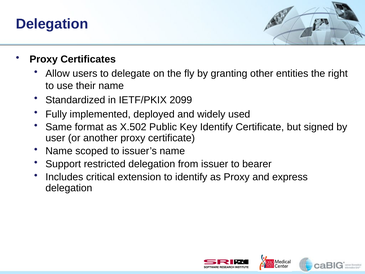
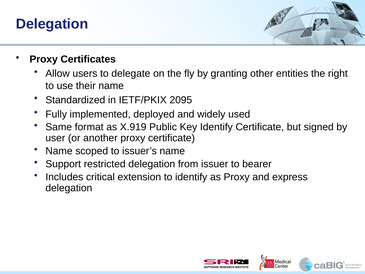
2099: 2099 -> 2095 (181, 100)
X.502: X.502 -> X.919 (133, 127)
